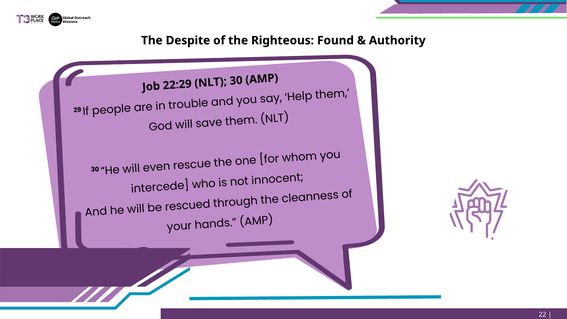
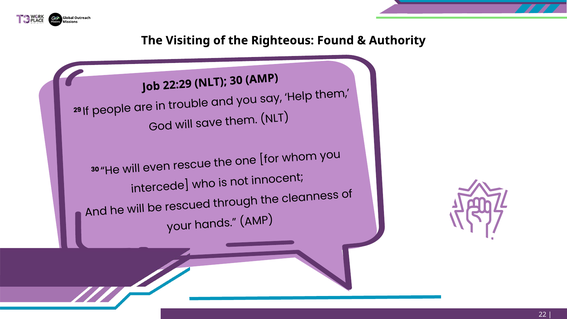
Despite: Despite -> Visiting (188, 40)
